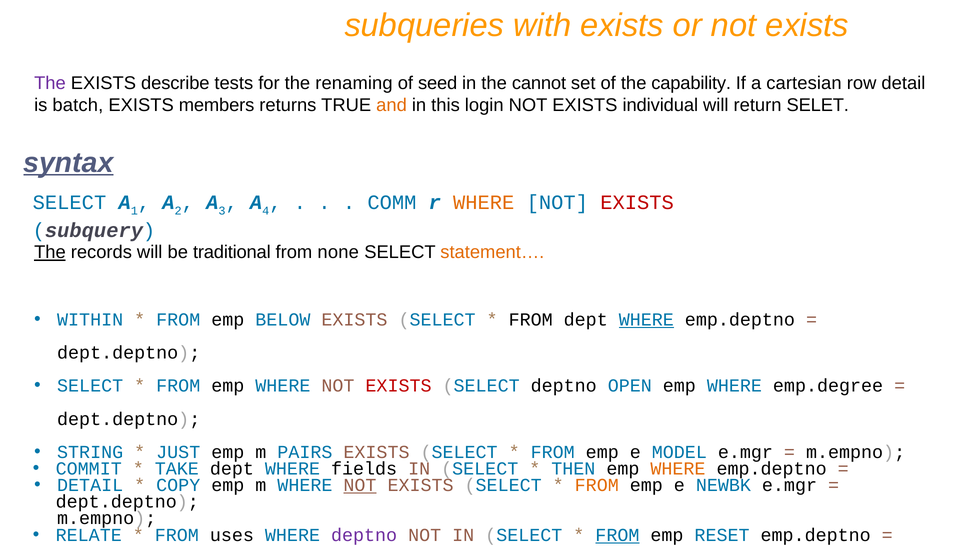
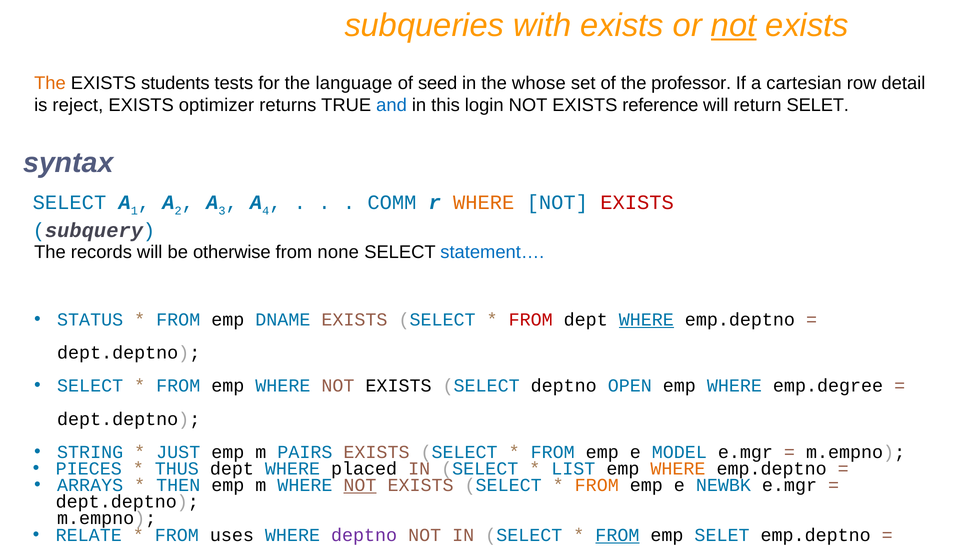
not underline: none -> present (734, 25)
The colour: purple -> orange (50, 83)
describe: describe -> students (175, 83)
renaming: renaming -> language (354, 83)
cannot: cannot -> whose (539, 83)
capability: capability -> professor (691, 83)
batch: batch -> reject (78, 105)
members: members -> optimizer (216, 105)
and colour: orange -> blue (392, 105)
individual: individual -> reference (660, 105)
syntax underline: present -> none (68, 162)
The underline: present -> none (50, 252)
traditional: traditional -> otherwise (232, 252)
statement… colour: orange -> blue (492, 252)
WITHIN: WITHIN -> STATUS (90, 320)
BELOW: BELOW -> DNAME (283, 320)
FROM colour: black -> red (531, 320)
EXISTS colour: red -> black (399, 386)
COMMIT: COMMIT -> PIECES (89, 469)
TAKE: TAKE -> THUS (177, 469)
fields: fields -> placed (364, 469)
THEN: THEN -> LIST (573, 469)
DETAIL: DETAIL -> ARRAYS (90, 485)
COPY: COPY -> THEN (178, 485)
emp RESET: RESET -> SELET (722, 535)
